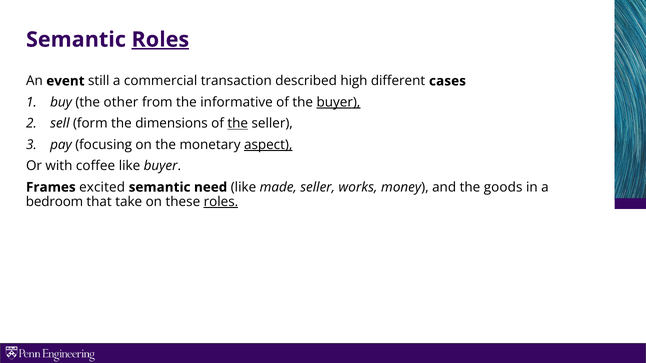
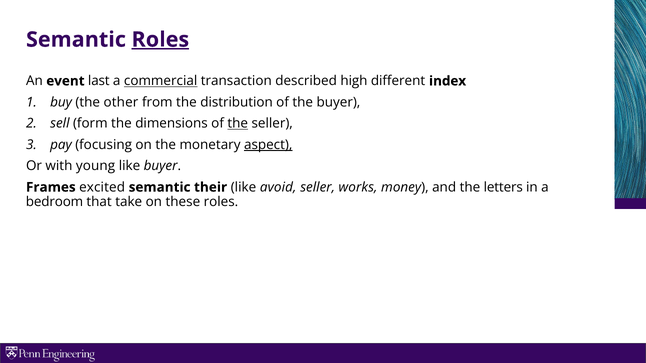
still: still -> last (99, 81)
commercial underline: none -> present (161, 81)
cases: cases -> index (448, 81)
informative: informative -> distribution (237, 102)
buyer underline: present -> none (338, 102)
coffee: coffee -> young (96, 166)
need: need -> their (211, 187)
made: made -> avoid (278, 187)
goods: goods -> letters (503, 187)
roles underline: present -> none (221, 202)
